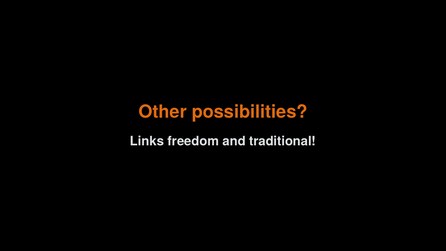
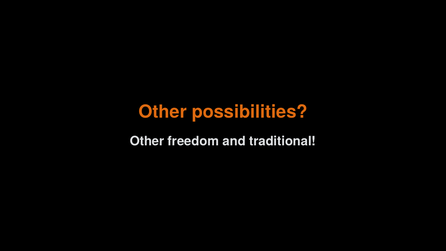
Links: Links -> Other (147, 141)
